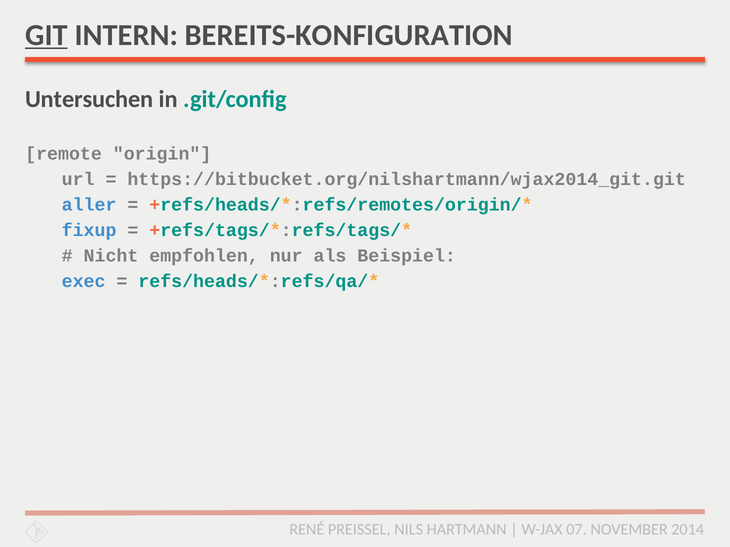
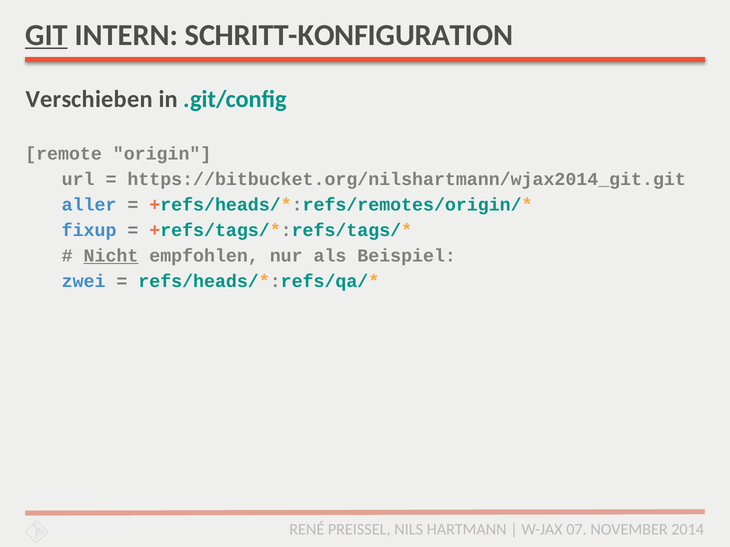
BEREITS-KONFIGURATION: BEREITS-KONFIGURATION -> SCHRITT-KONFIGURATION (349, 35)
Untersuchen: Untersuchen -> Verschieben (89, 99)
Nicht underline: none -> present (111, 256)
exec: exec -> zwei (84, 282)
